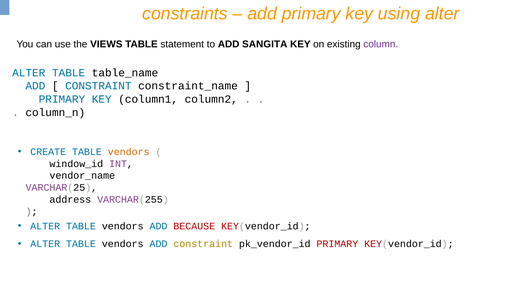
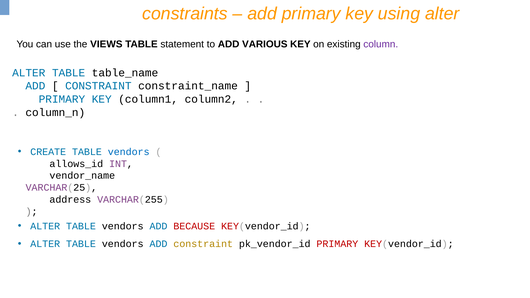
SANGITA: SANGITA -> VARIOUS (265, 44)
vendors colour: orange -> blue (129, 152)
window_id: window_id -> allows_id (76, 164)
